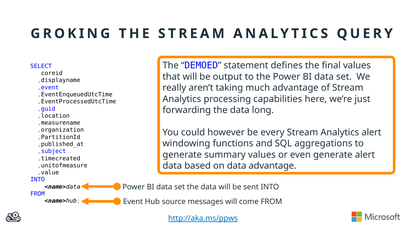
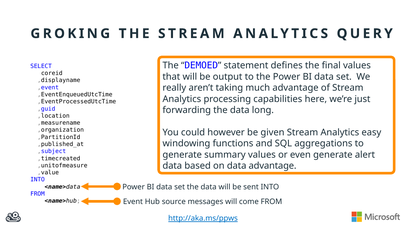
every: every -> given (272, 133)
Analytics alert: alert -> easy (371, 133)
